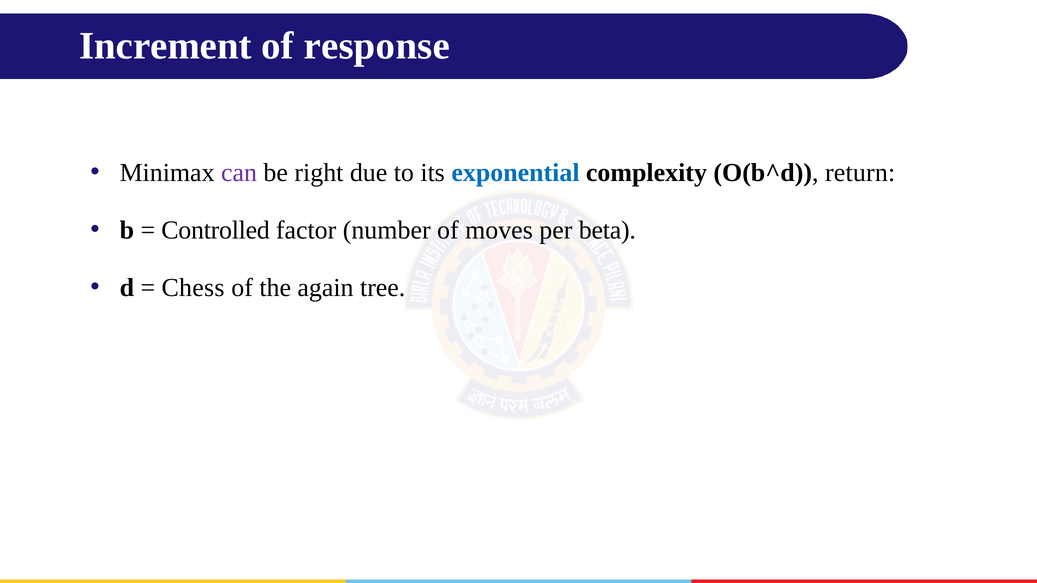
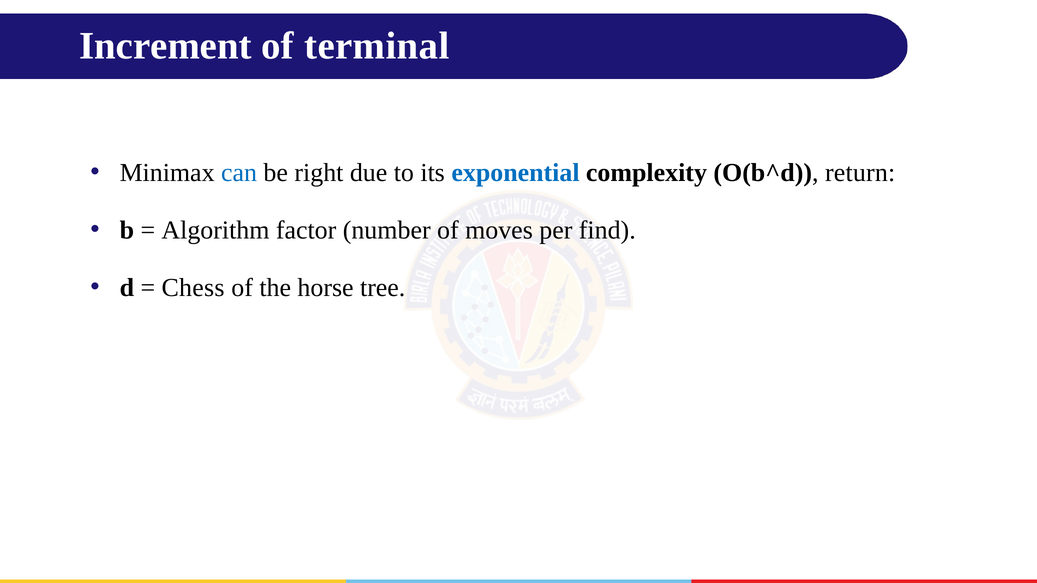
response: response -> terminal (377, 46)
can colour: purple -> blue (239, 173)
Controlled: Controlled -> Algorithm (215, 230)
beta: beta -> find (607, 230)
again: again -> horse (326, 288)
